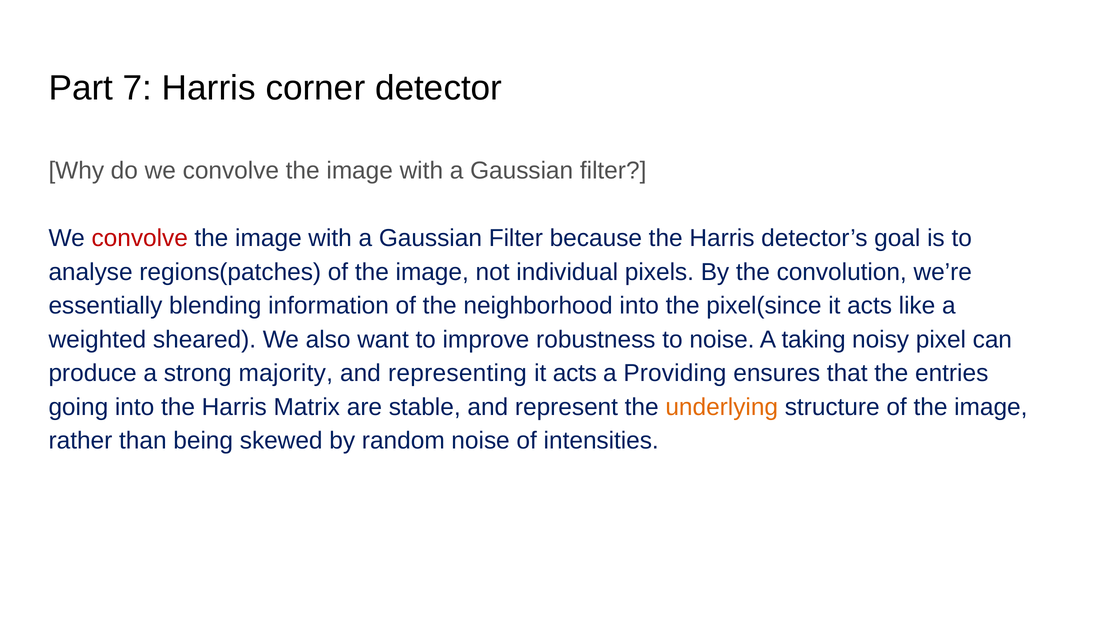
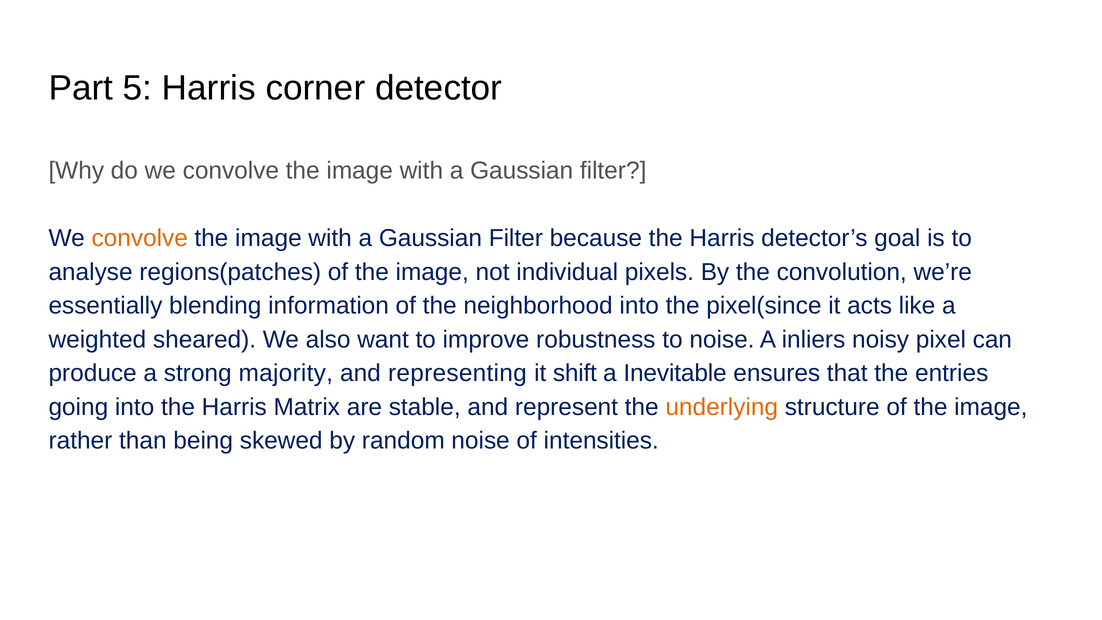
7: 7 -> 5 (137, 88)
convolve colour: red -> orange (140, 238)
taking: taking -> inliers (813, 339)
acts: acts -> shift (575, 373)
Providing: Providing -> Inevitable (675, 373)
